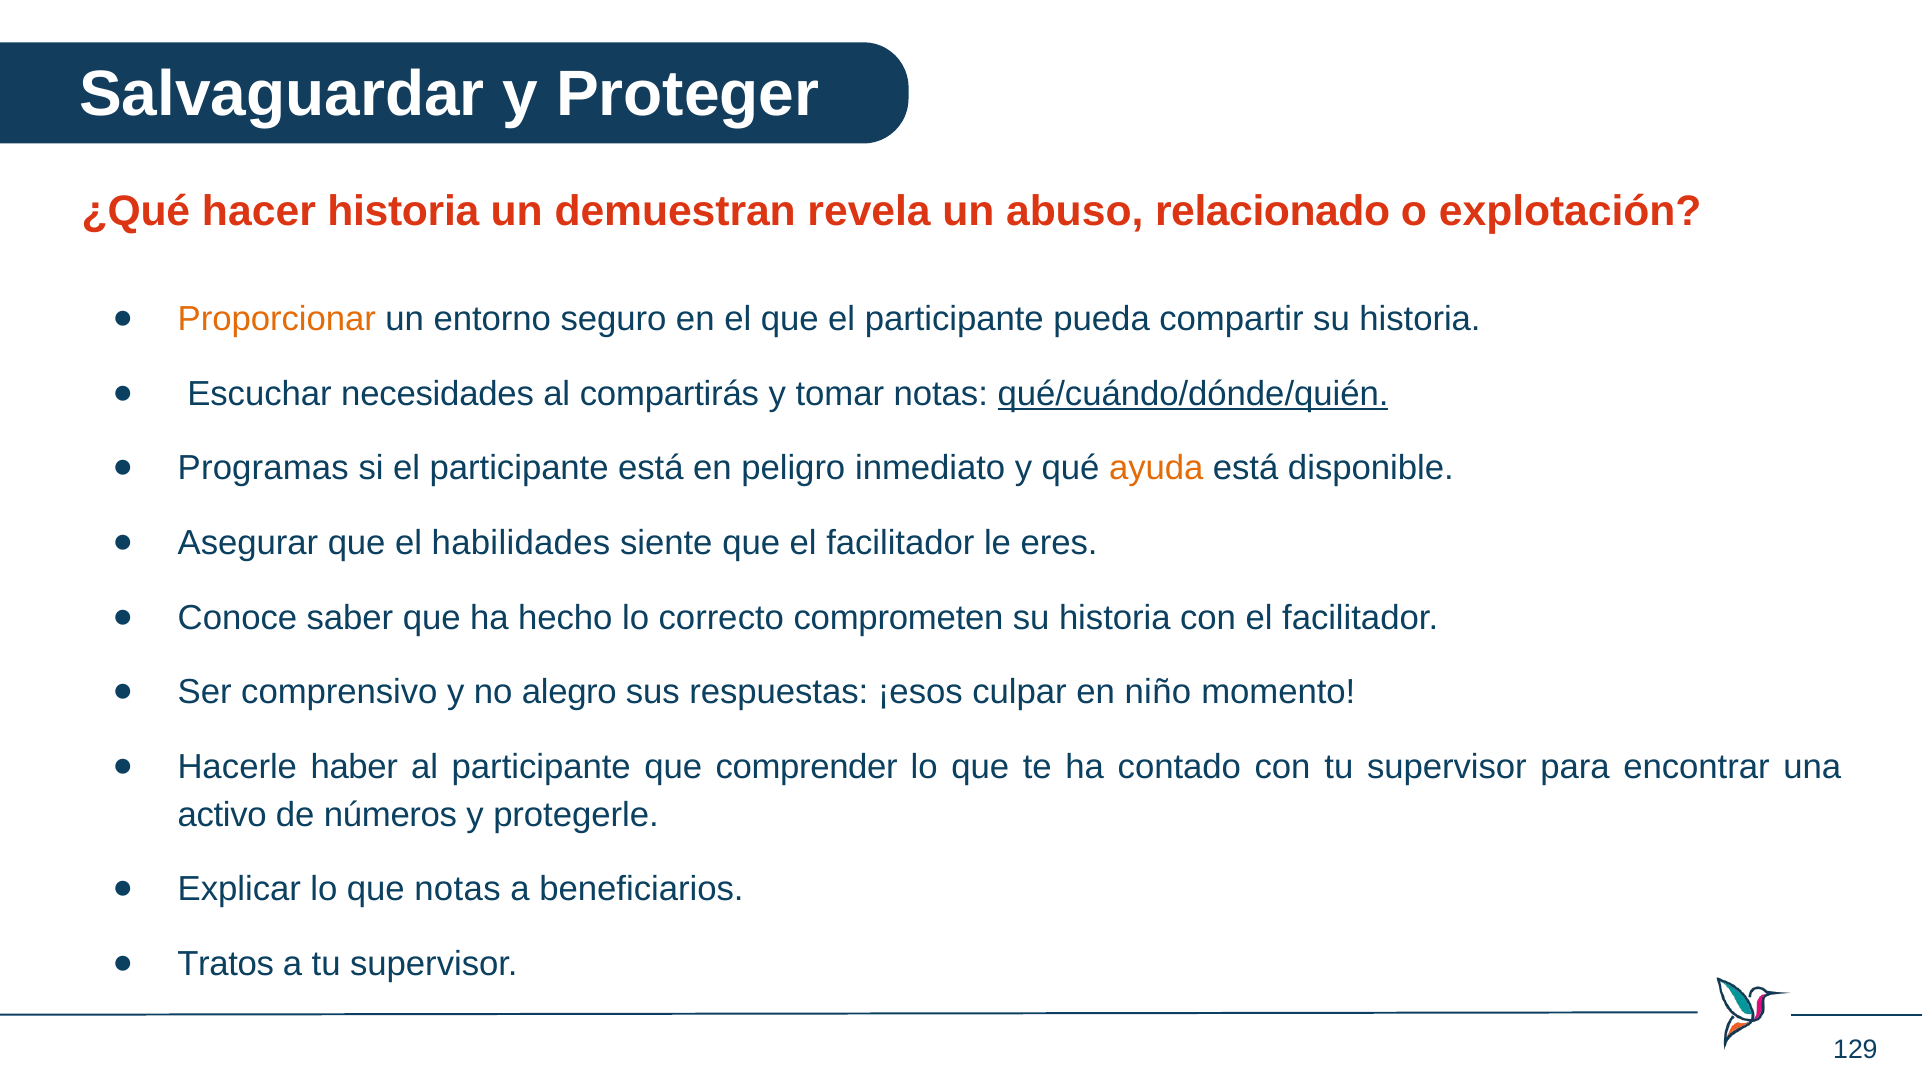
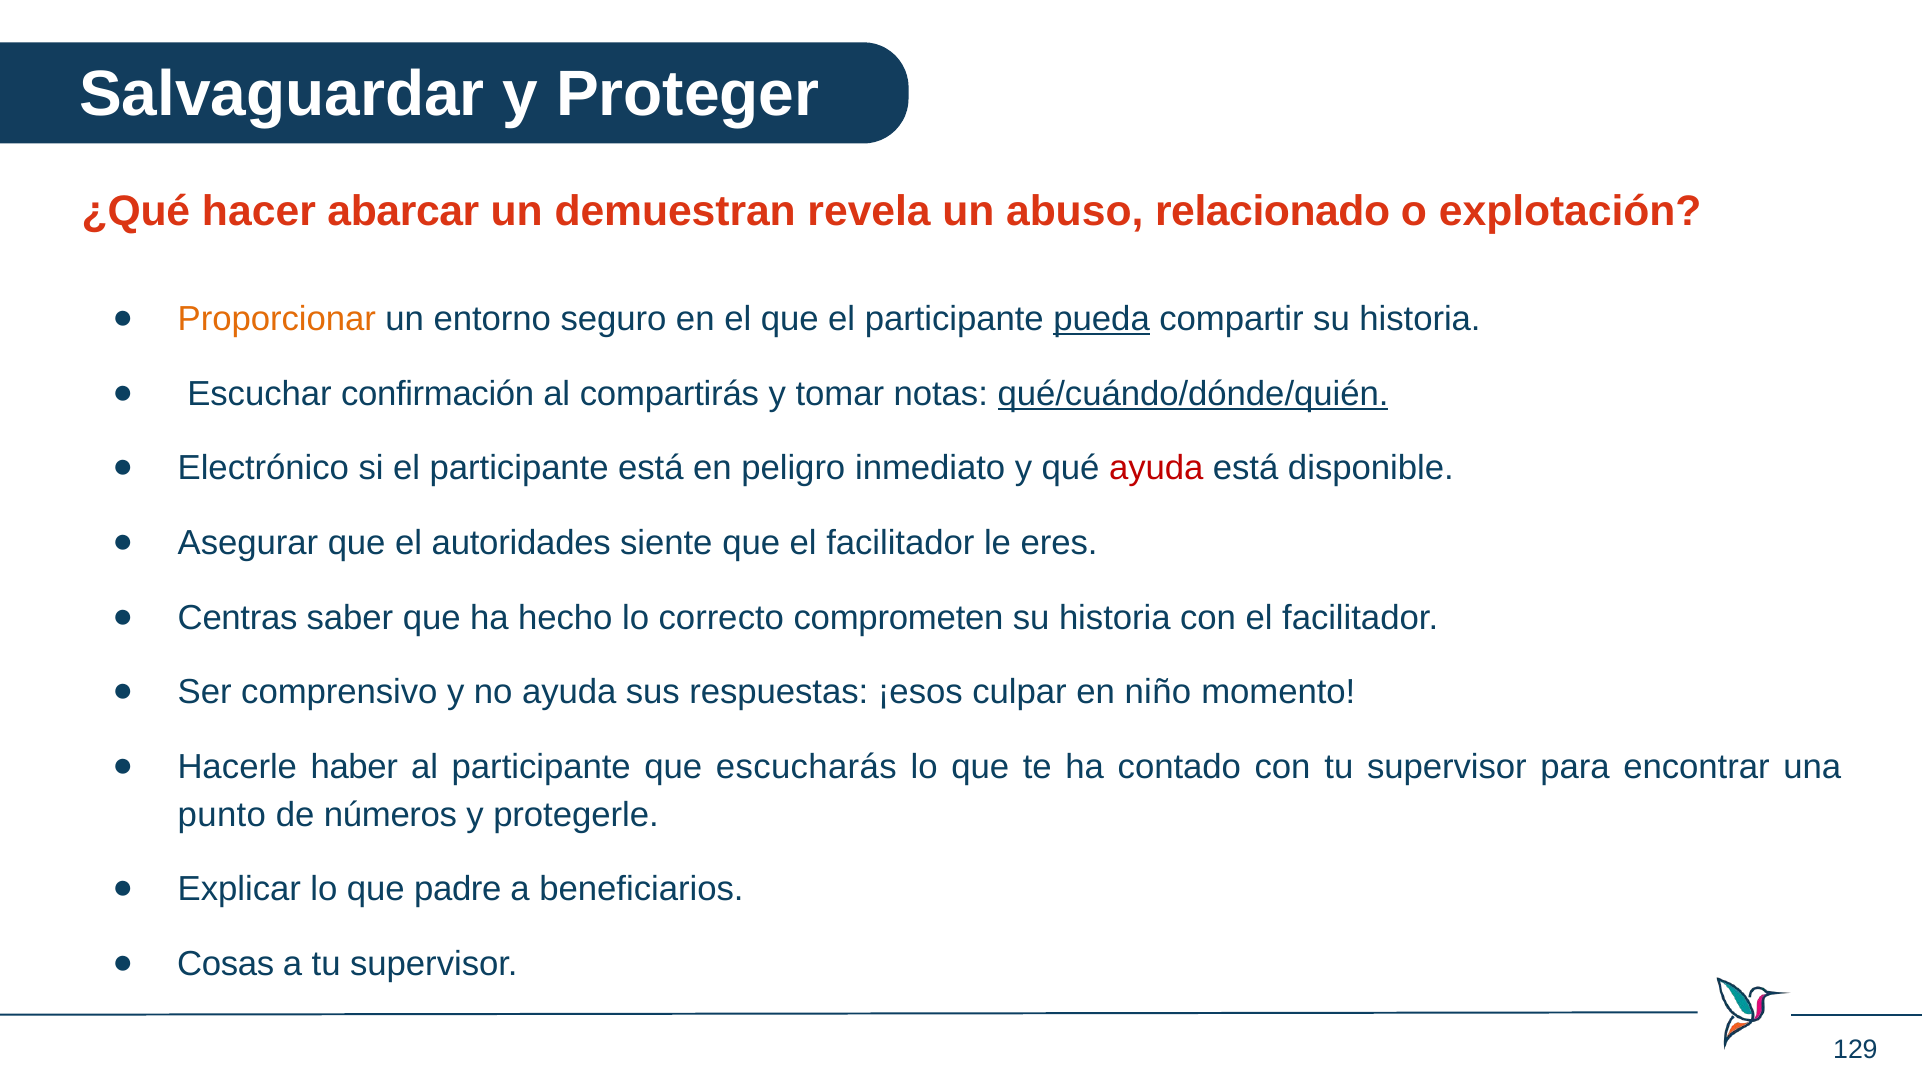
hacer historia: historia -> abarcar (403, 212)
pueda underline: none -> present (1102, 319)
necesidades: necesidades -> confirmación (438, 394)
Programas: Programas -> Electrónico (263, 468)
ayuda colour: orange -> red (1156, 468)
habilidades: habilidades -> autoridades (521, 543)
Conoce: Conoce -> Centras (238, 618)
no alegro: alegro -> ayuda (569, 692)
comprender: comprender -> escucharás (806, 767)
activo: activo -> punto (222, 815)
que notas: notas -> padre (458, 889)
Tratos: Tratos -> Cosas (226, 964)
